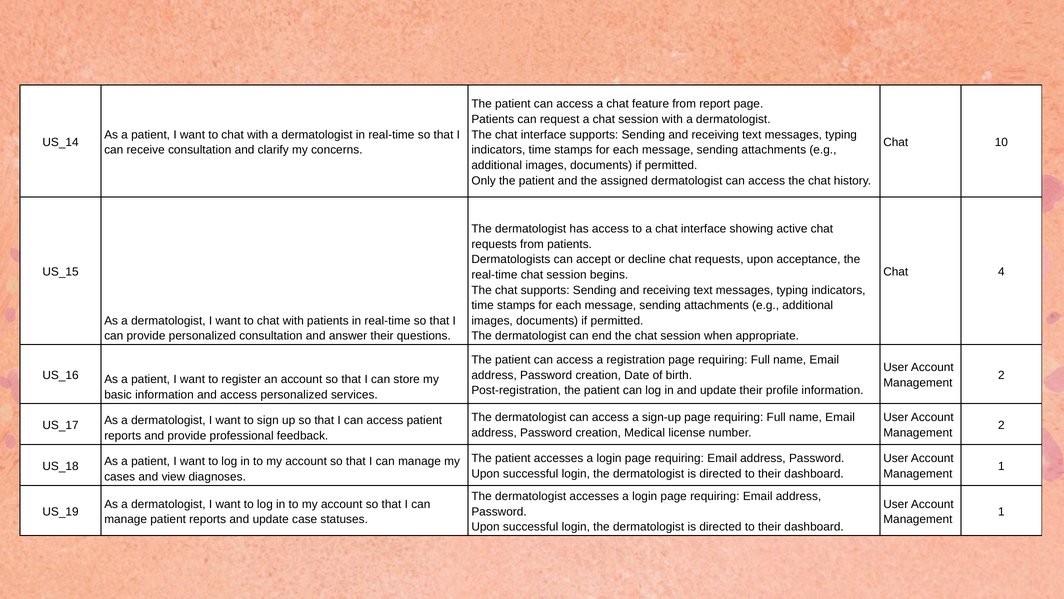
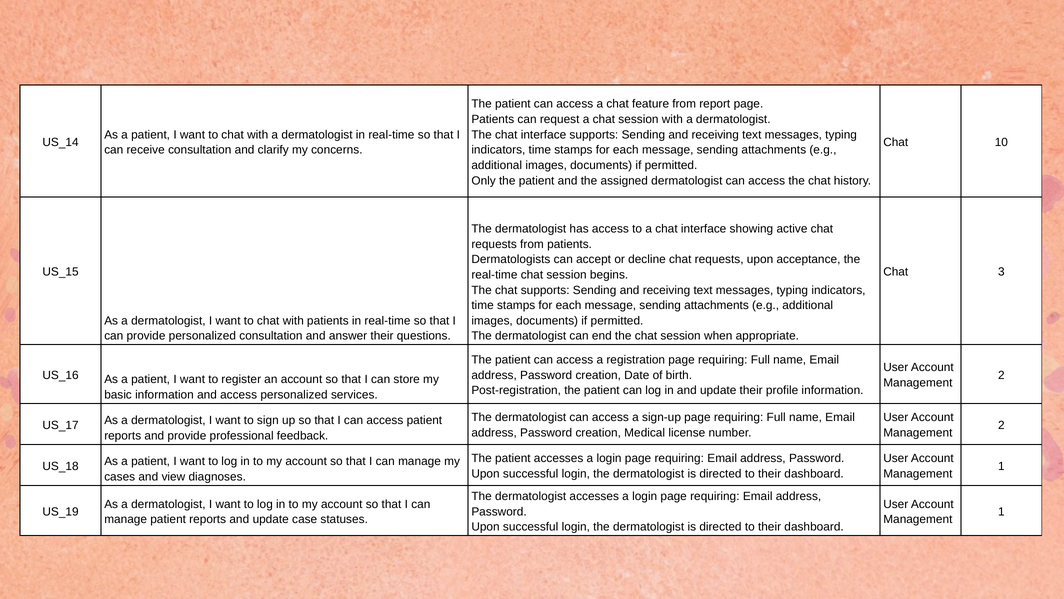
4: 4 -> 3 (1001, 272)
